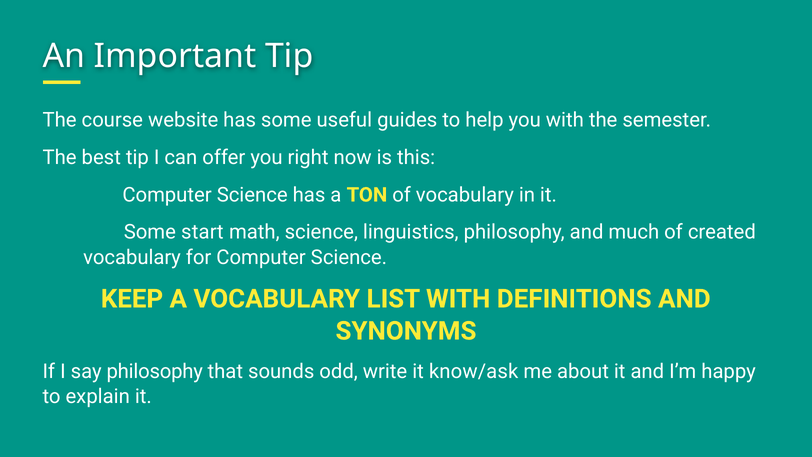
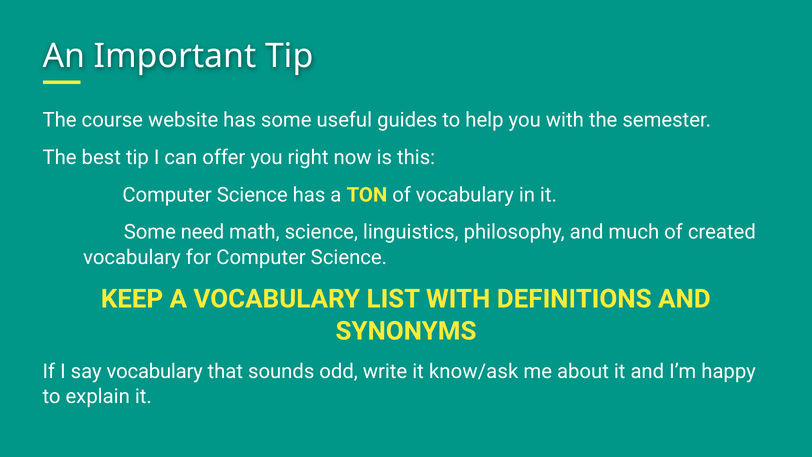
start: start -> need (203, 232)
say philosophy: philosophy -> vocabulary (155, 371)
